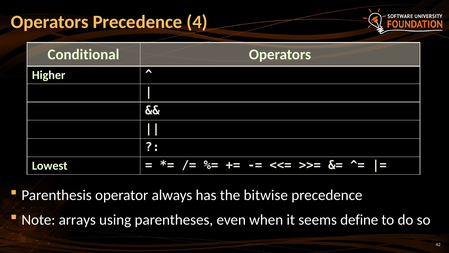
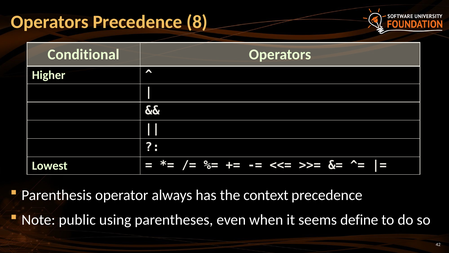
4: 4 -> 8 (197, 22)
bitwise: bitwise -> context (266, 195)
arrays: arrays -> public (77, 220)
